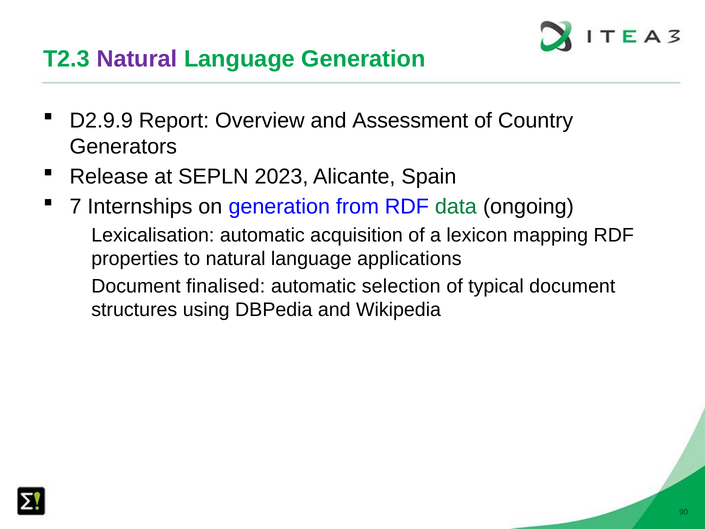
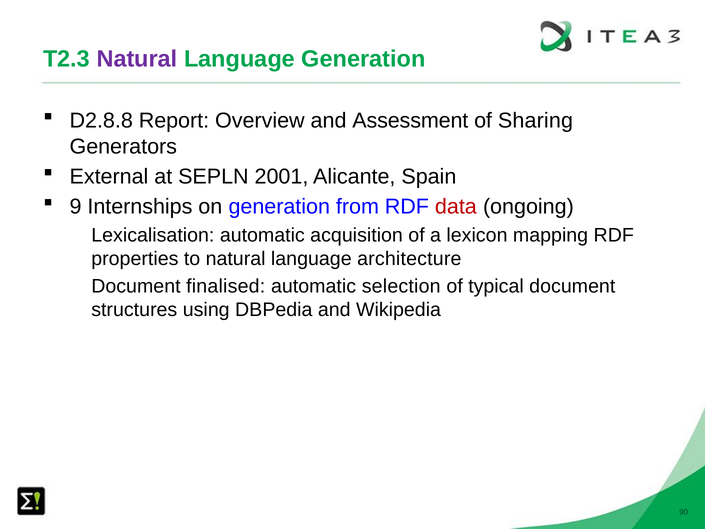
D2.9.9: D2.9.9 -> D2.8.8 (101, 121)
Country: Country -> Sharing (535, 121)
Release: Release -> External (109, 177)
2023: 2023 -> 2001 (281, 177)
7: 7 -> 9 (76, 207)
data colour: green -> red (456, 207)
applications: applications -> architecture (409, 259)
